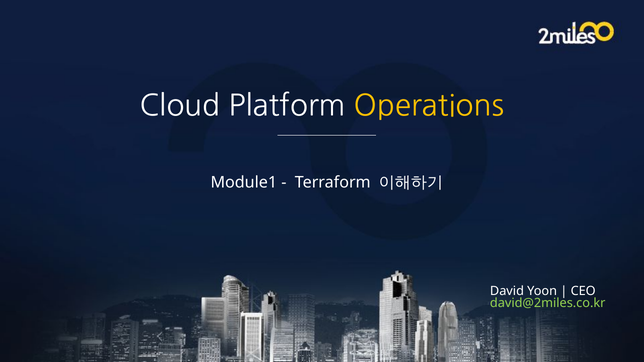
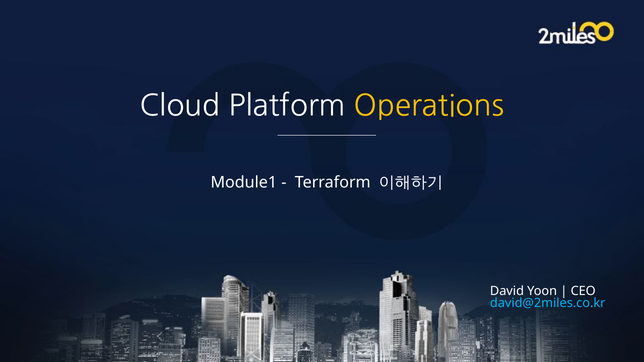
david@2miles.co.kr colour: light green -> light blue (548, 303)
